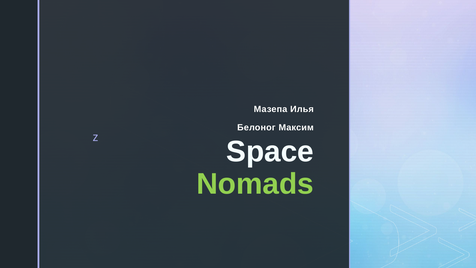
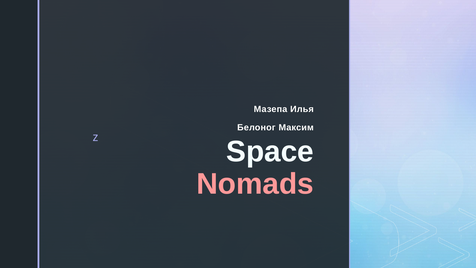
Nomads colour: light green -> pink (255, 184)
